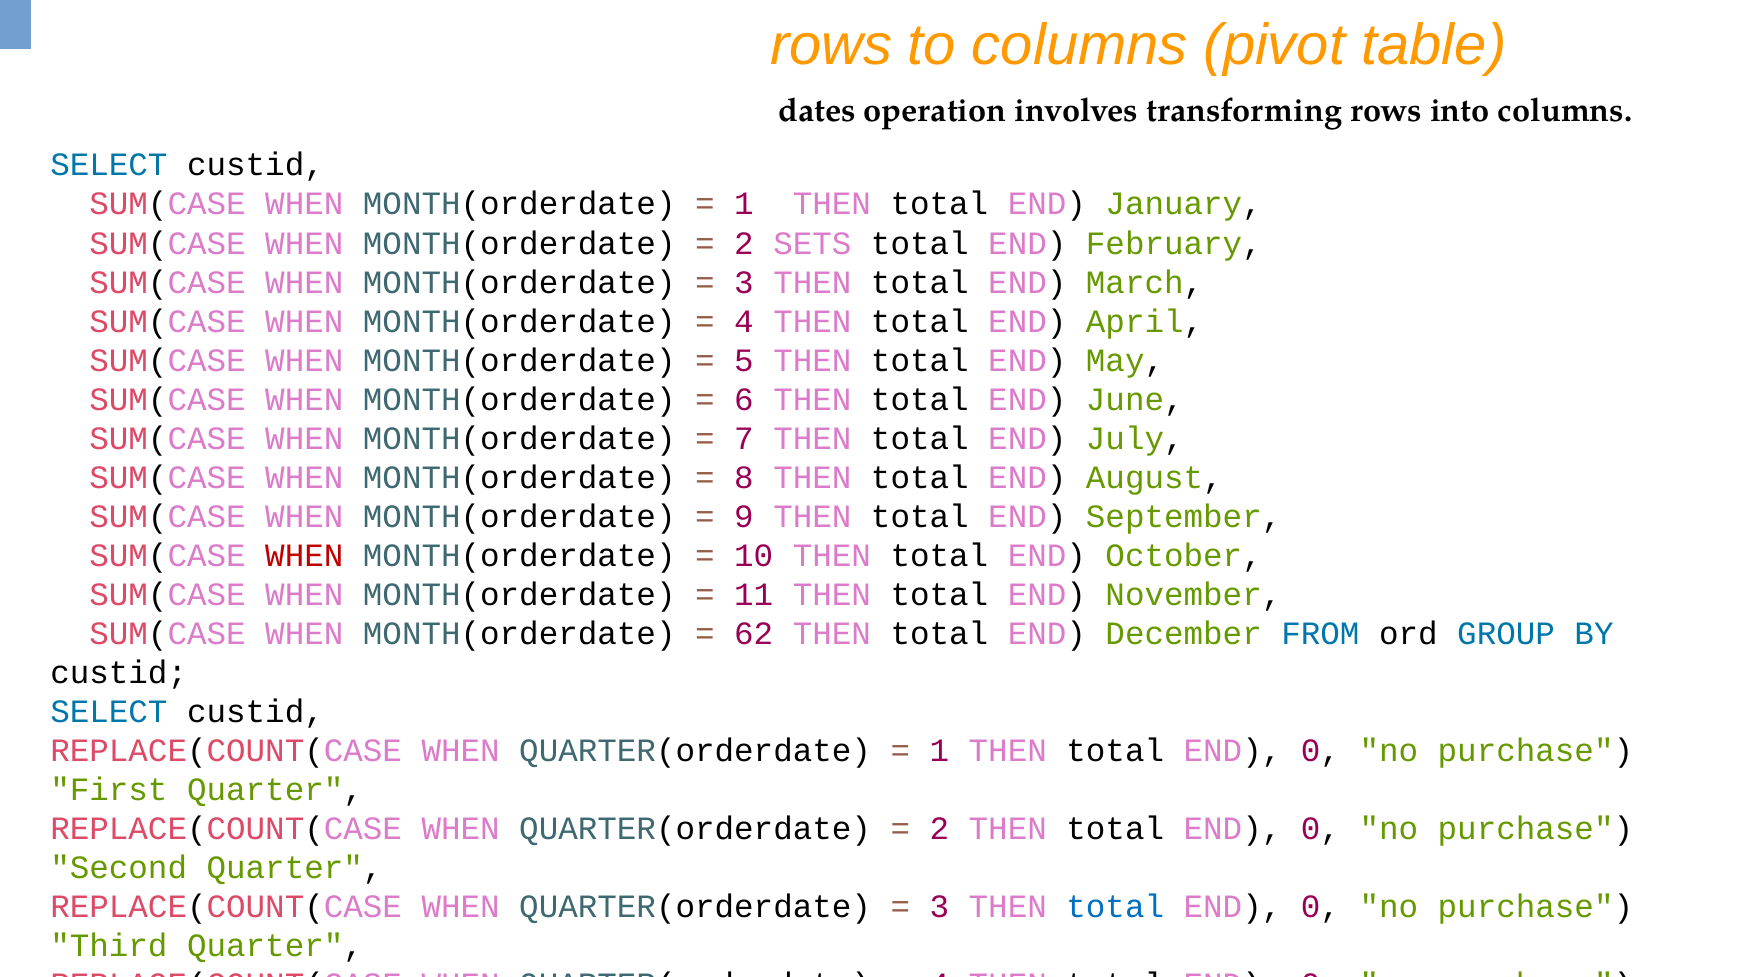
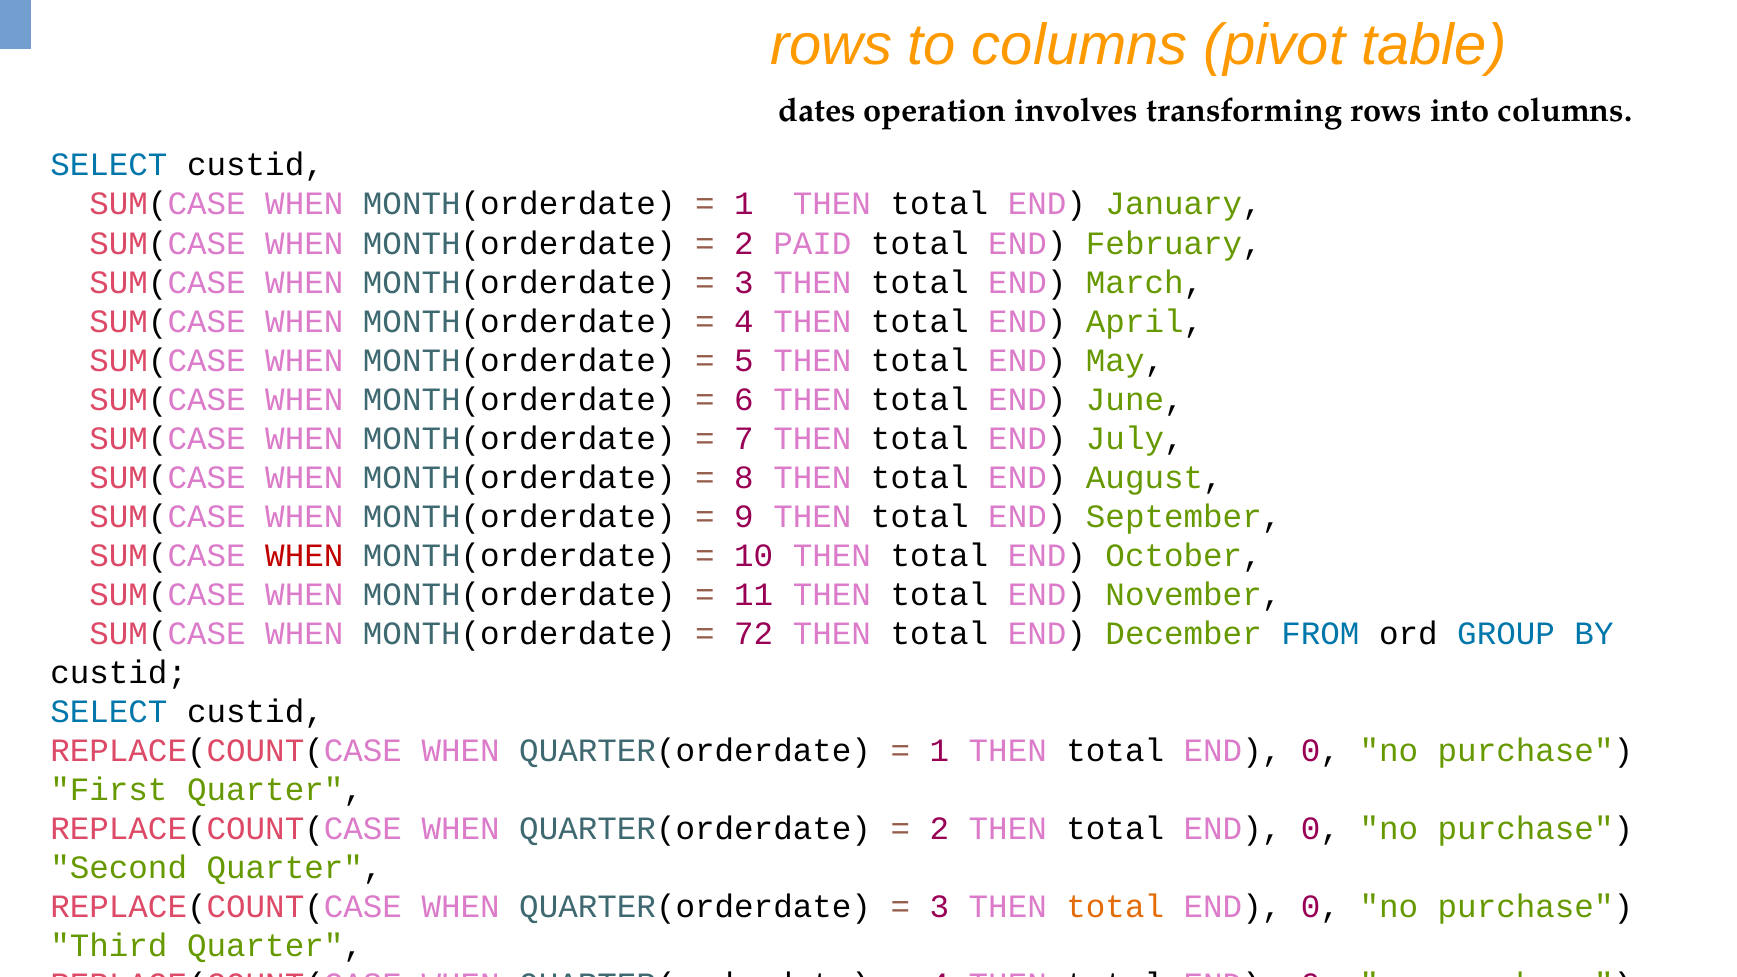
SETS: SETS -> PAID (812, 243)
62: 62 -> 72 (754, 634)
total colour: blue -> orange (1115, 907)
